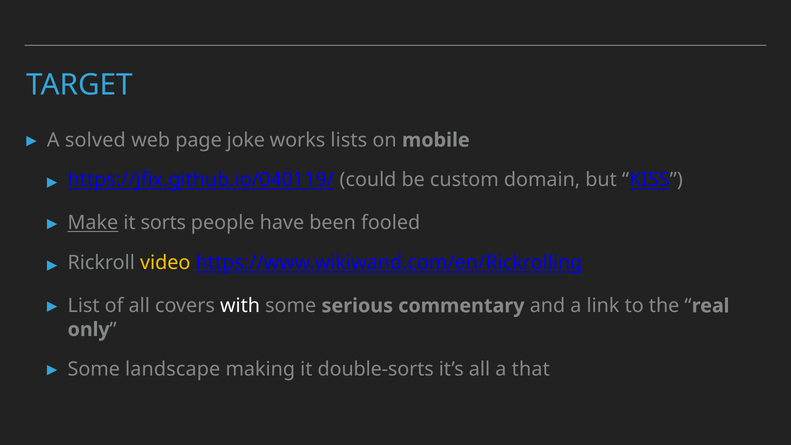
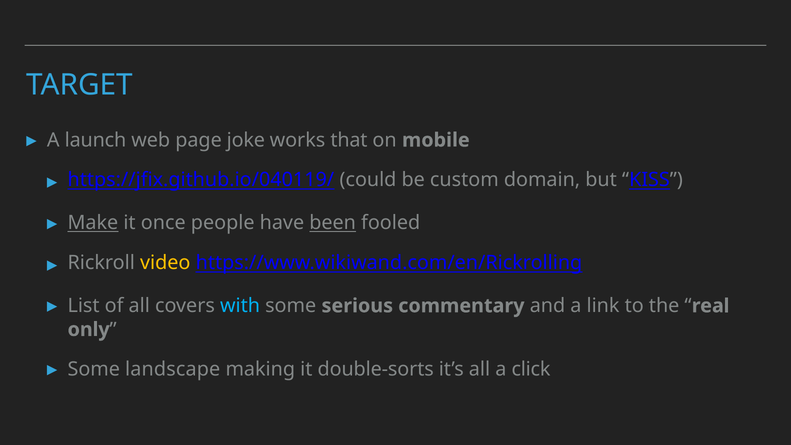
solved: solved -> launch (96, 140)
lists: lists -> that (349, 140)
sorts: sorts -> once (163, 223)
been underline: none -> present (333, 223)
with colour: white -> light blue (240, 306)
that: that -> click (531, 369)
